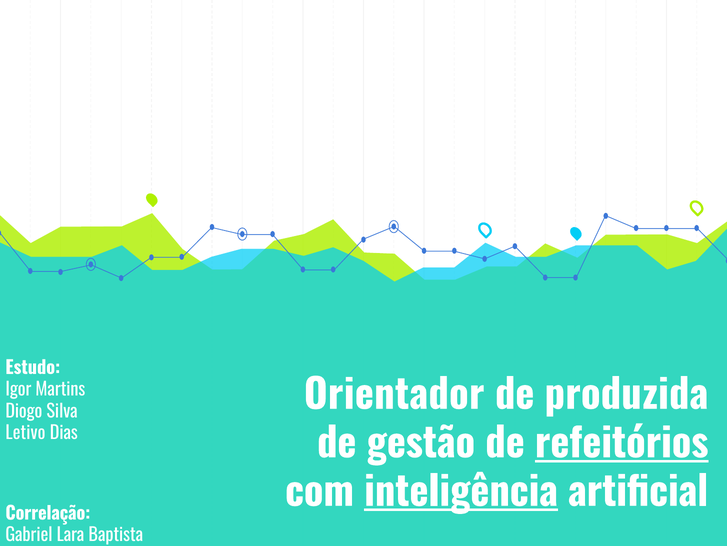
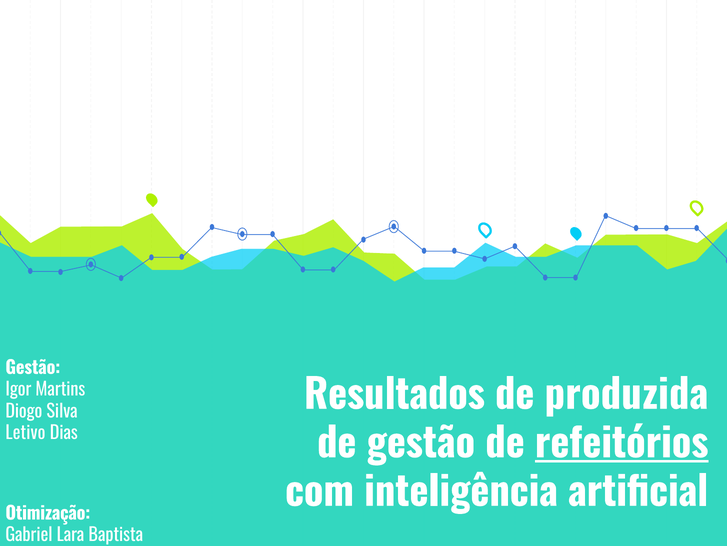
Estudo: Estudo -> Gestão (33, 367)
Orientador: Orientador -> Resultados (394, 395)
inteligência underline: present -> none (461, 492)
Correlação: Correlação -> Otimização (48, 513)
